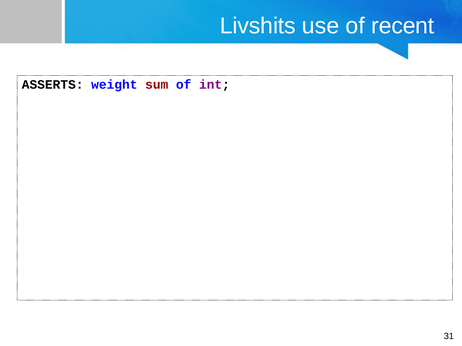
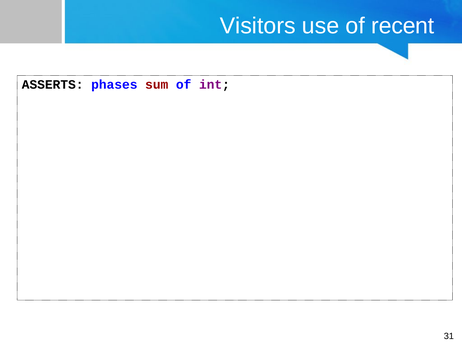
Livshits: Livshits -> Visitors (258, 26)
weight: weight -> phases (114, 85)
